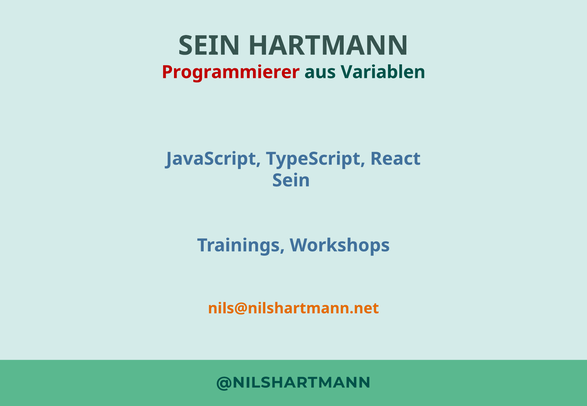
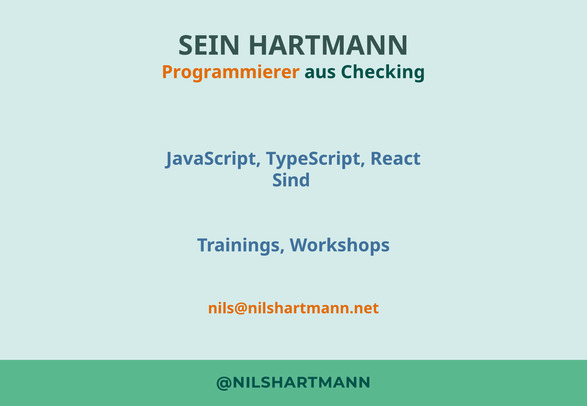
Programmierer colour: red -> orange (231, 72)
Variablen: Variablen -> Checking (383, 72)
Sein: Sein -> Sind (291, 181)
